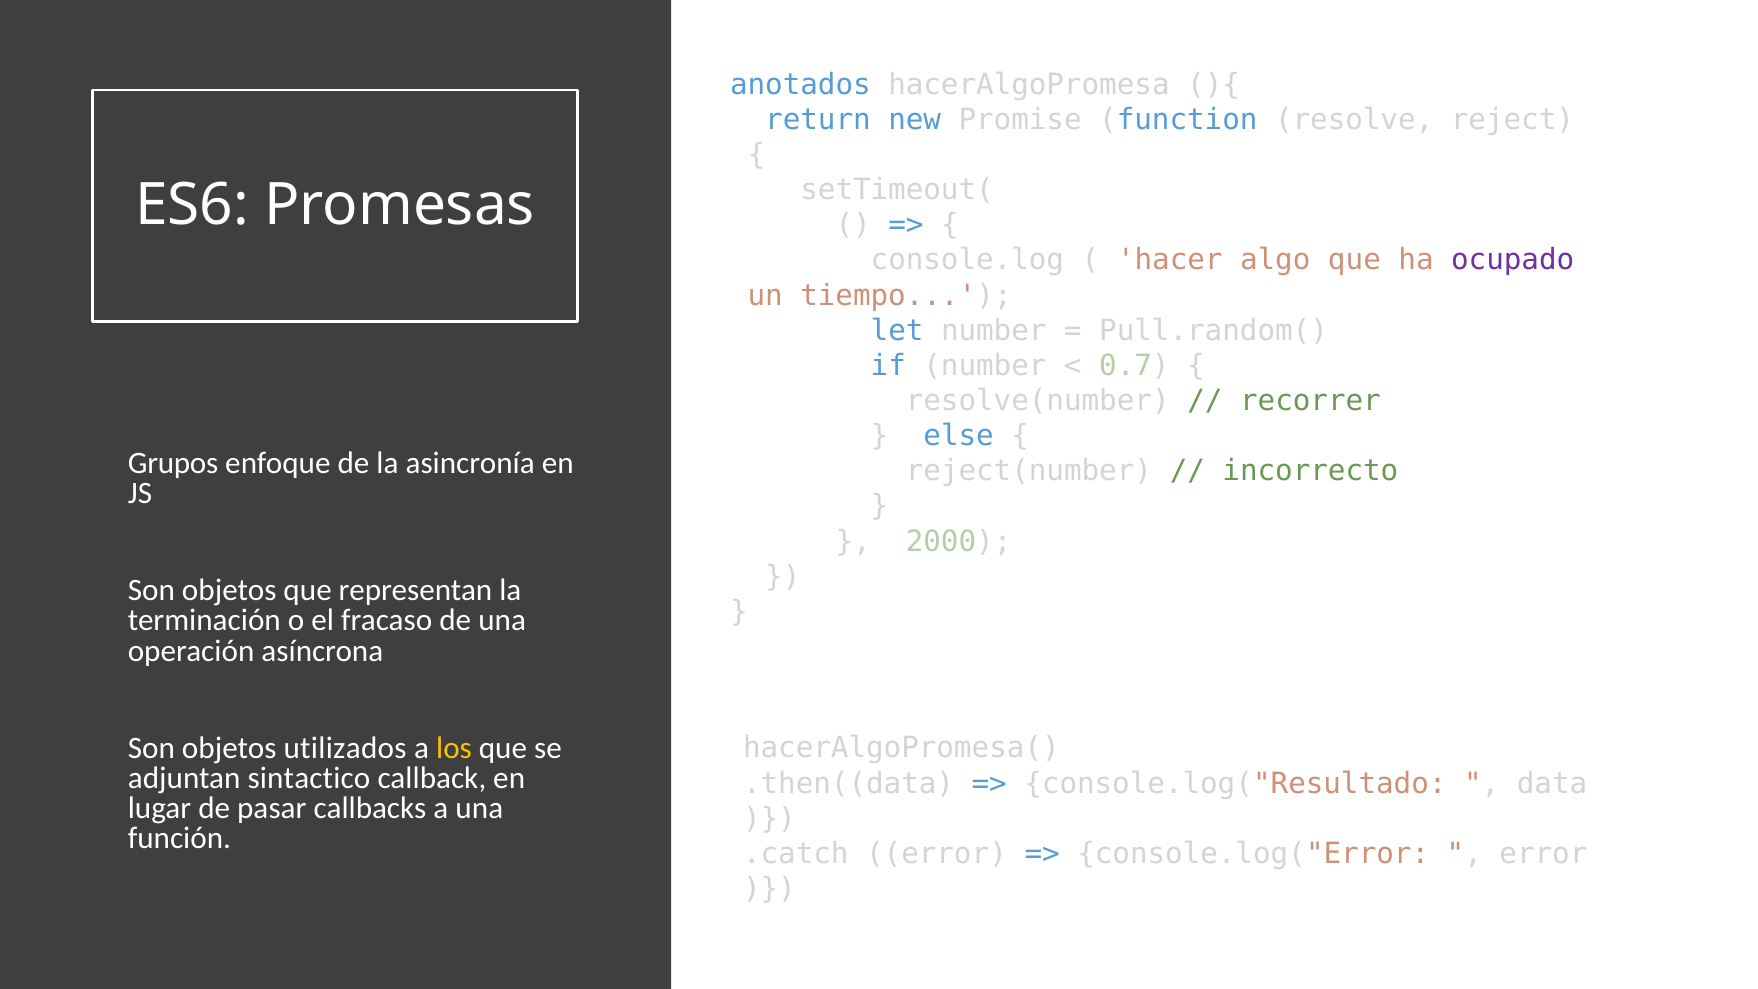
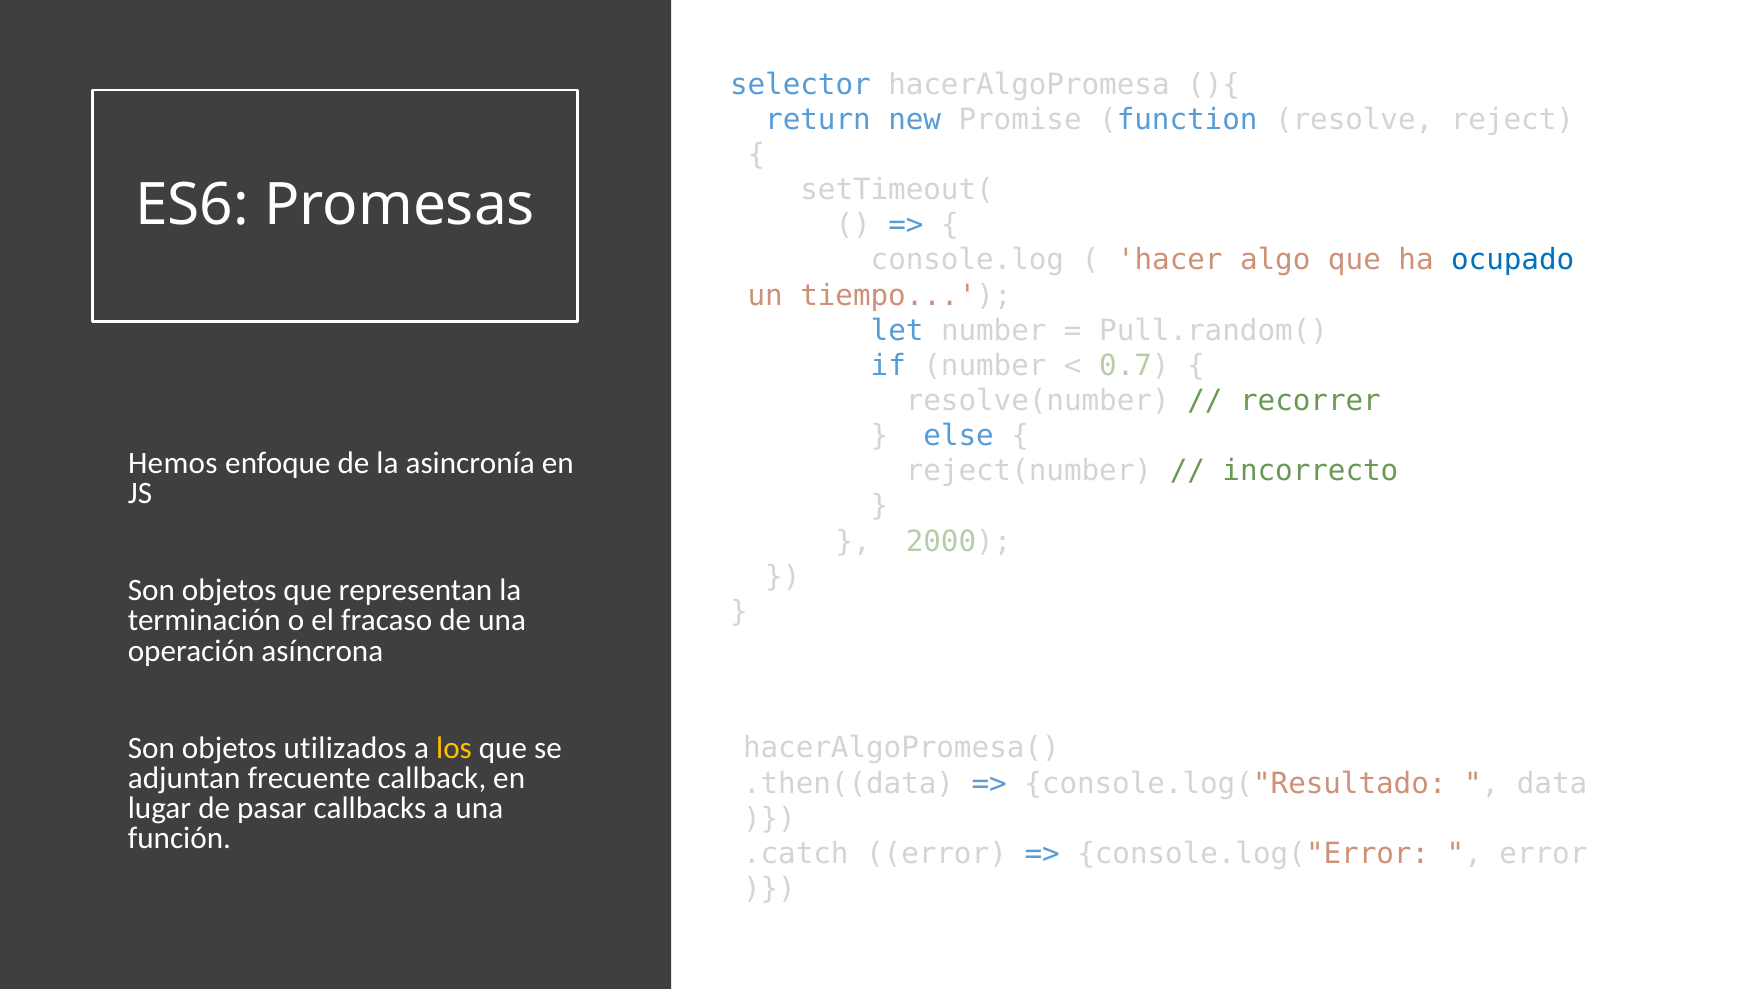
anotados: anotados -> selector (800, 84)
ocupado colour: purple -> blue (1513, 260)
Grupos: Grupos -> Hemos (173, 463)
sintactico: sintactico -> frecuente (309, 778)
